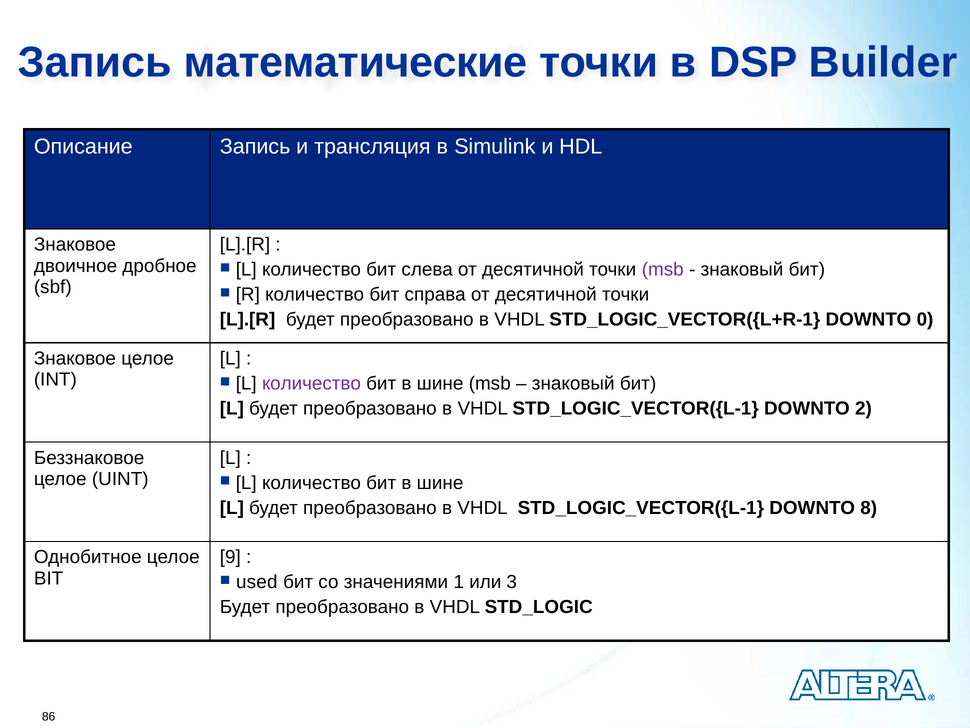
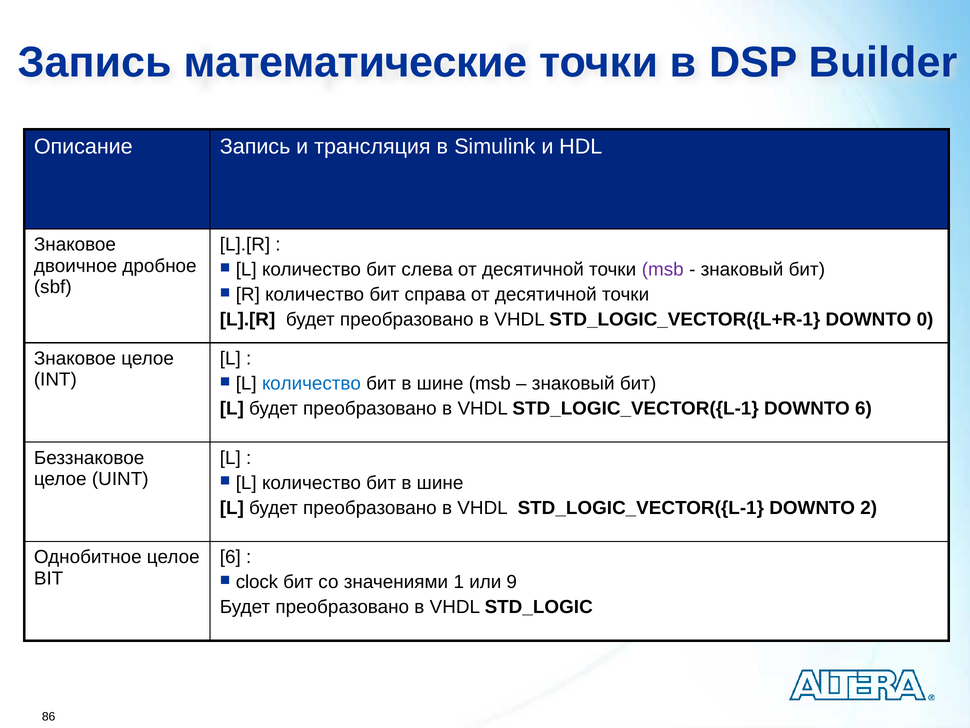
количество colour: purple -> blue (311, 383)
DOWNTO 2: 2 -> 6 (863, 408)
8: 8 -> 2 (869, 508)
9: 9 -> 6 (230, 557)
used: used -> clock (257, 582)
3: 3 -> 9 (512, 582)
